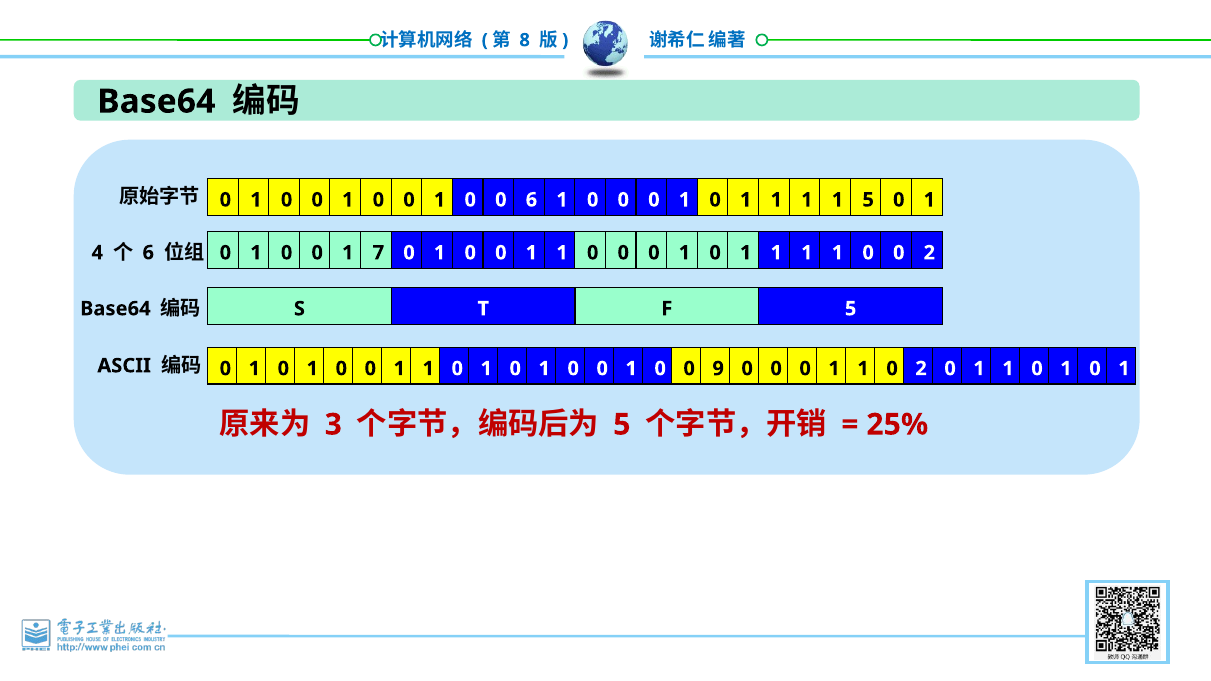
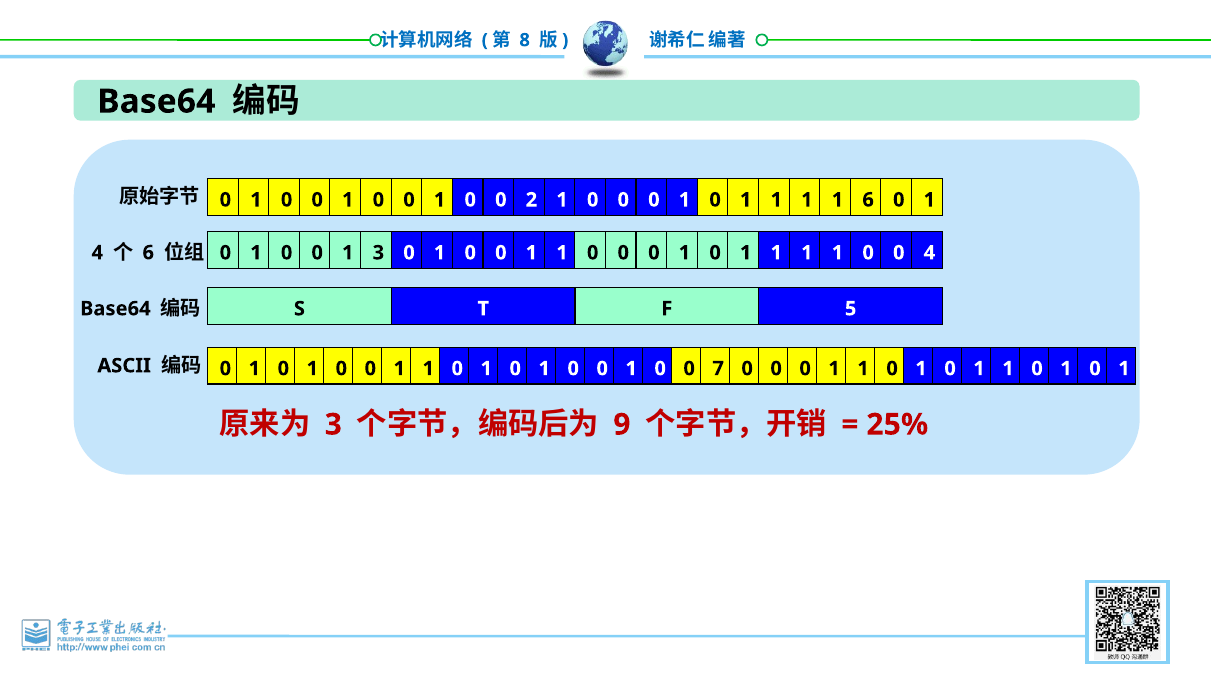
0 6: 6 -> 2 (531, 200)
1 5: 5 -> 6 (868, 200)
1 7: 7 -> 3 (378, 253)
0 0 2: 2 -> 4 (929, 253)
9: 9 -> 7 (718, 369)
2: 2 -> 1 (921, 369)
5: 5 -> 9 (622, 425)
